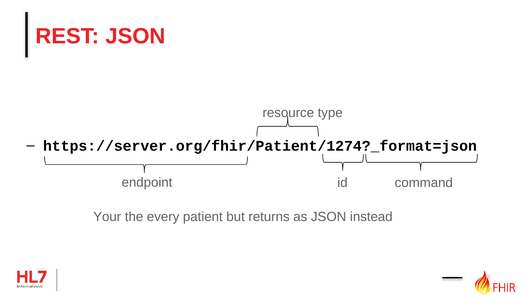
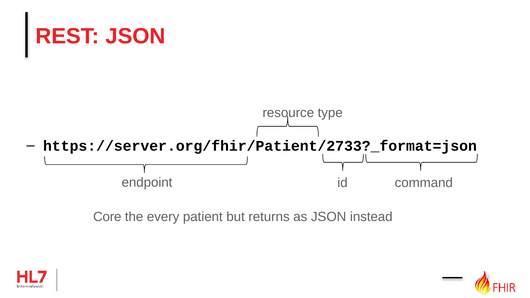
https://server.org/fhir/Patient/1274?_format=json: https://server.org/fhir/Patient/1274?_format=json -> https://server.org/fhir/Patient/2733?_format=json (260, 146)
Your: Your -> Core (107, 217)
